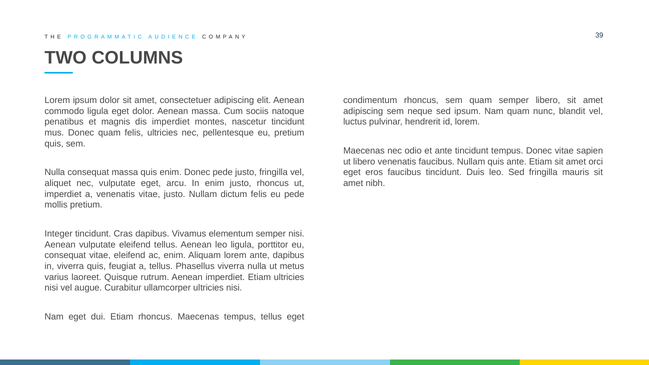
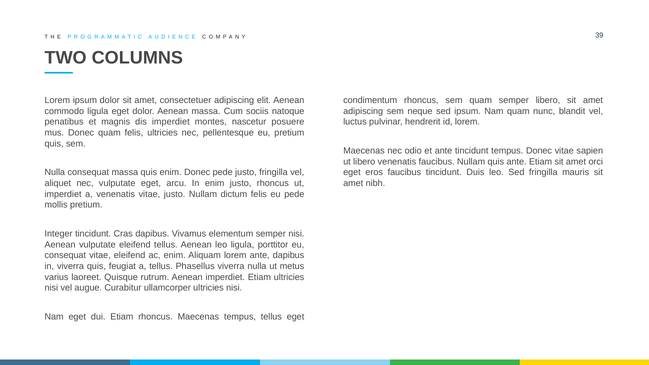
nascetur tincidunt: tincidunt -> posuere (288, 122)
